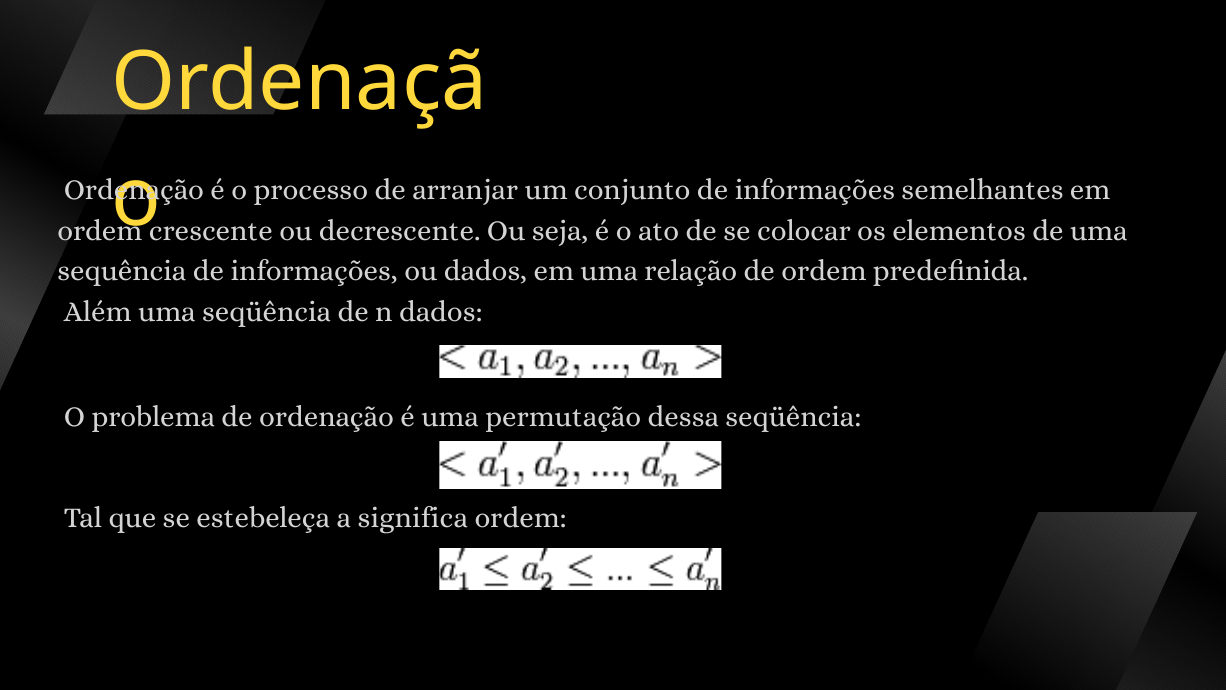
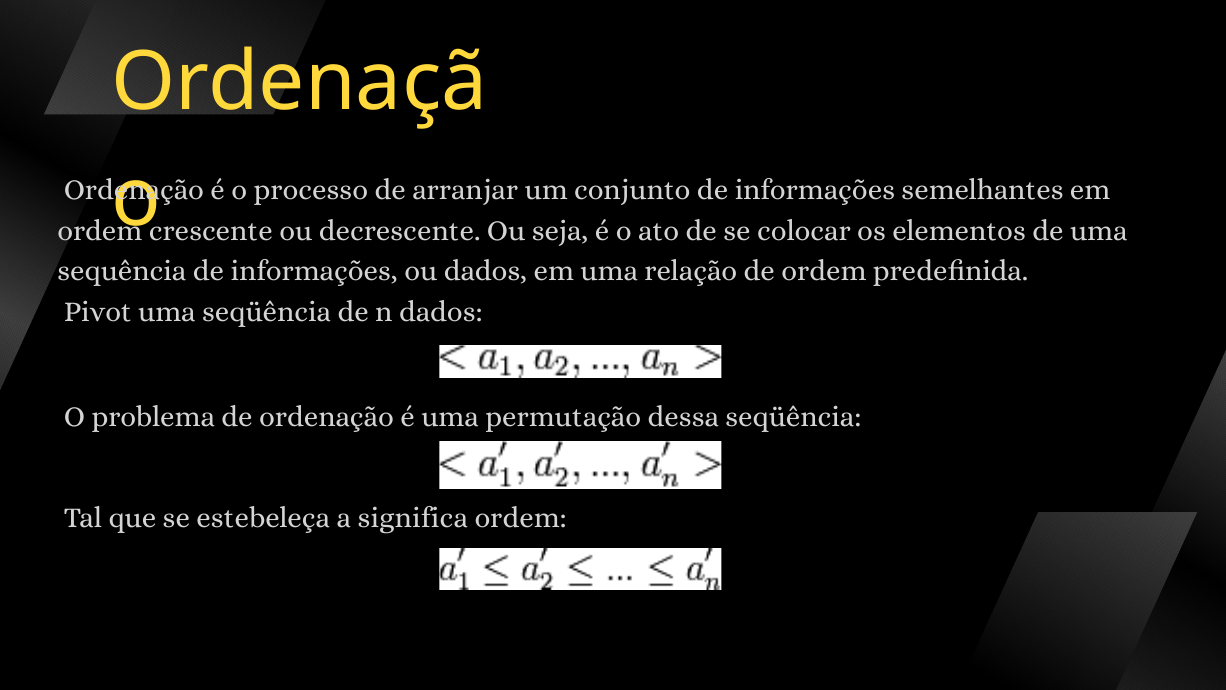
Além: Além -> Pivot (98, 312)
